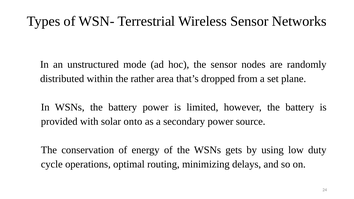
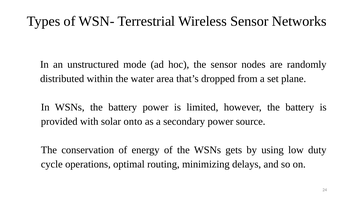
rather: rather -> water (142, 79)
